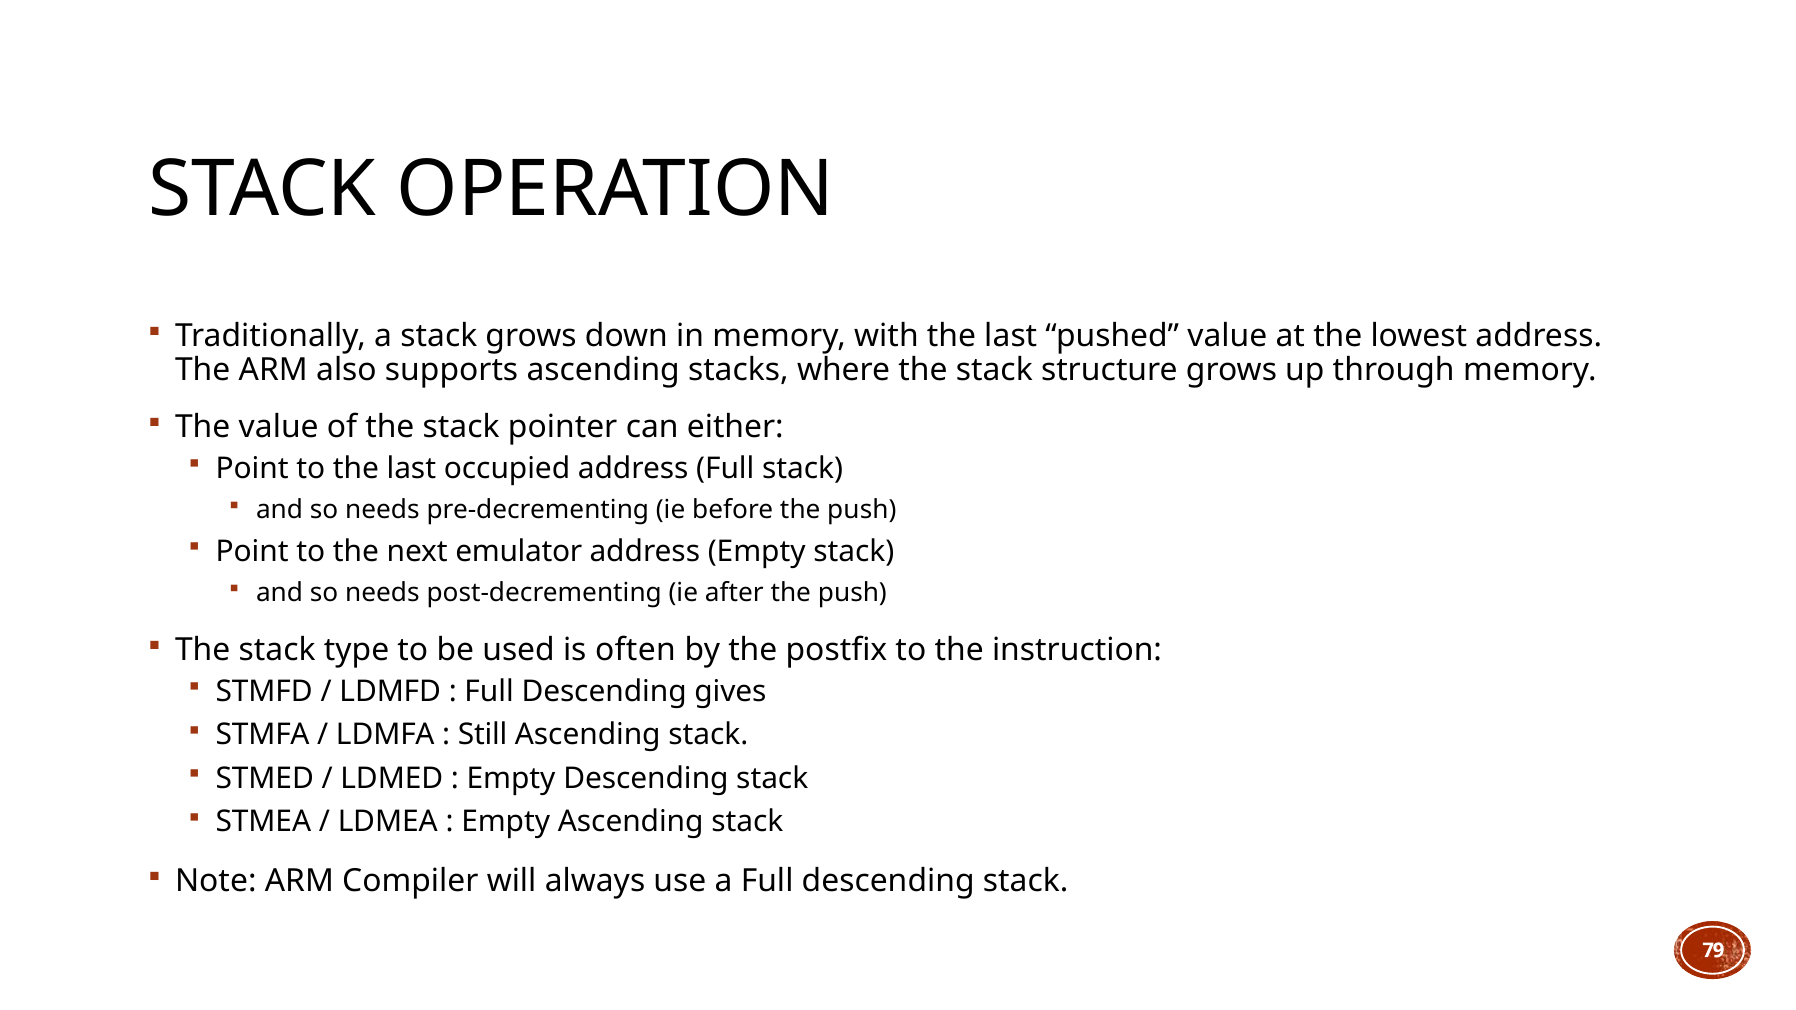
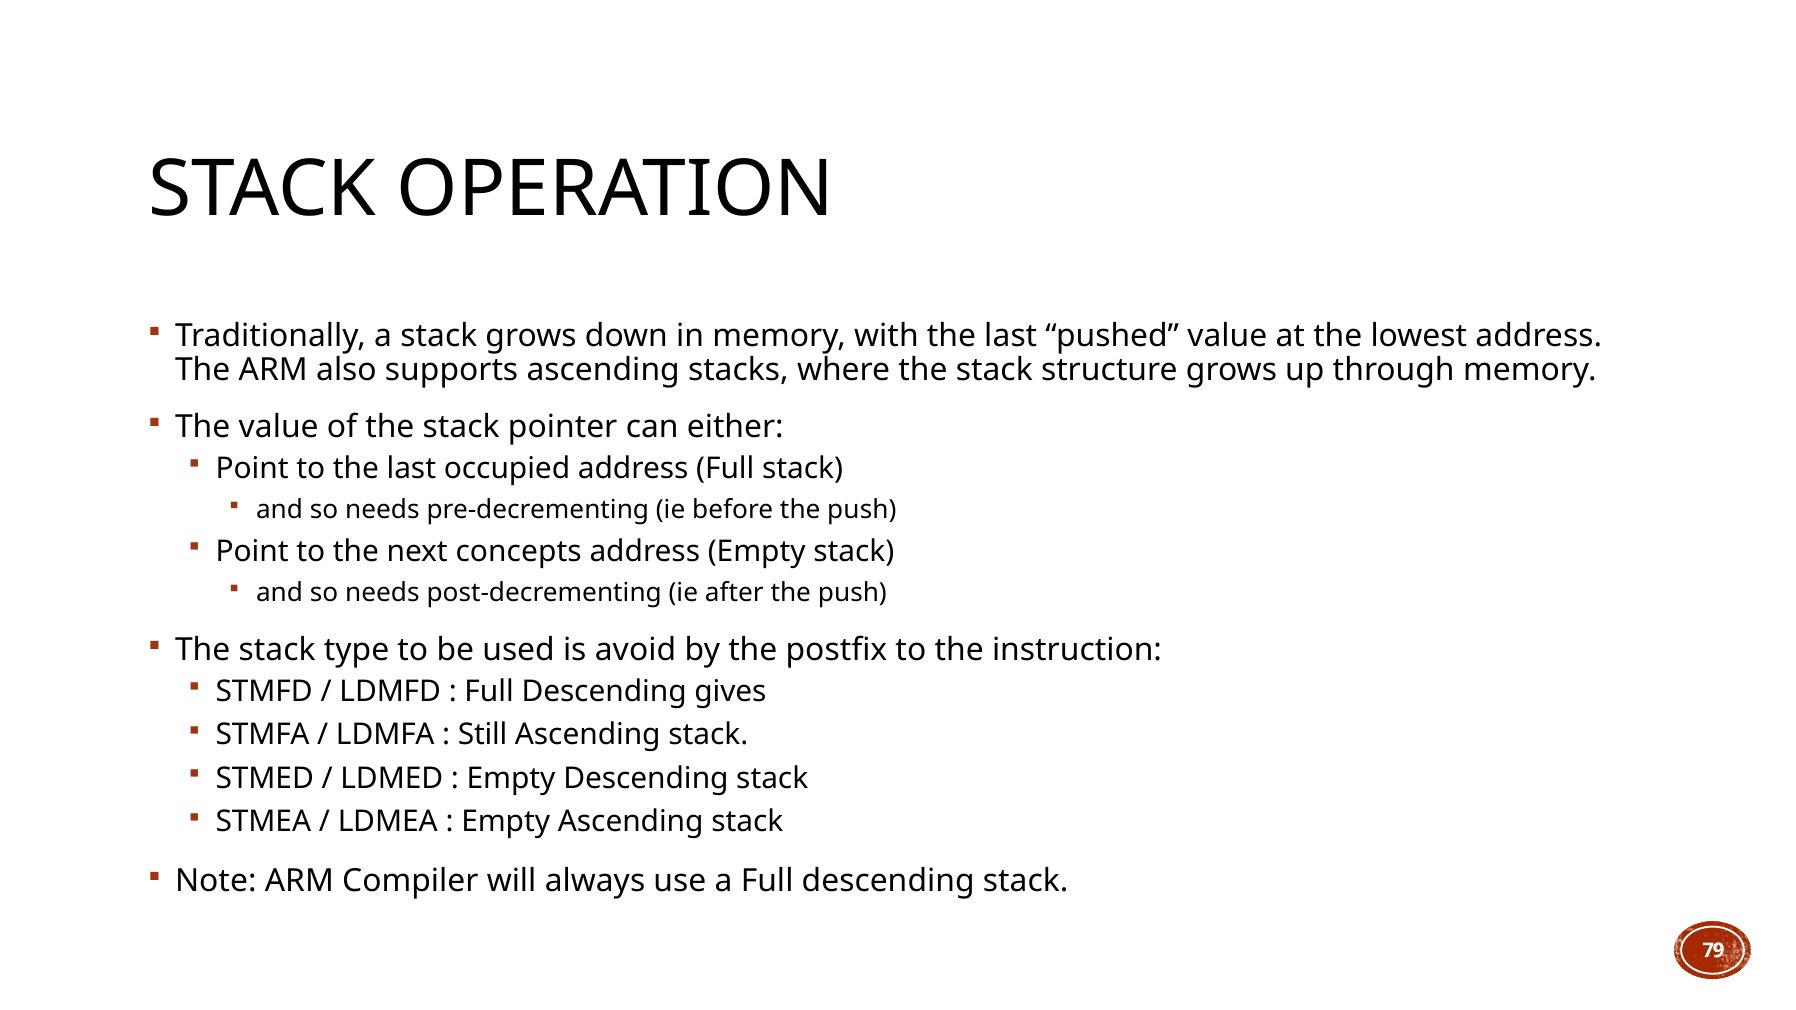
emulator: emulator -> concepts (519, 551)
often: often -> avoid (636, 650)
